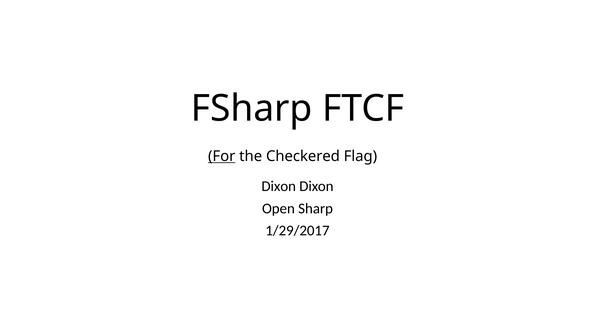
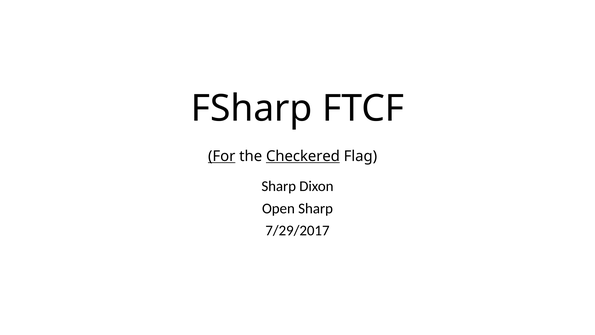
Checkered underline: none -> present (303, 156)
Dixon: Dixon -> Sharp (279, 186)
1/29/2017: 1/29/2017 -> 7/29/2017 (297, 230)
